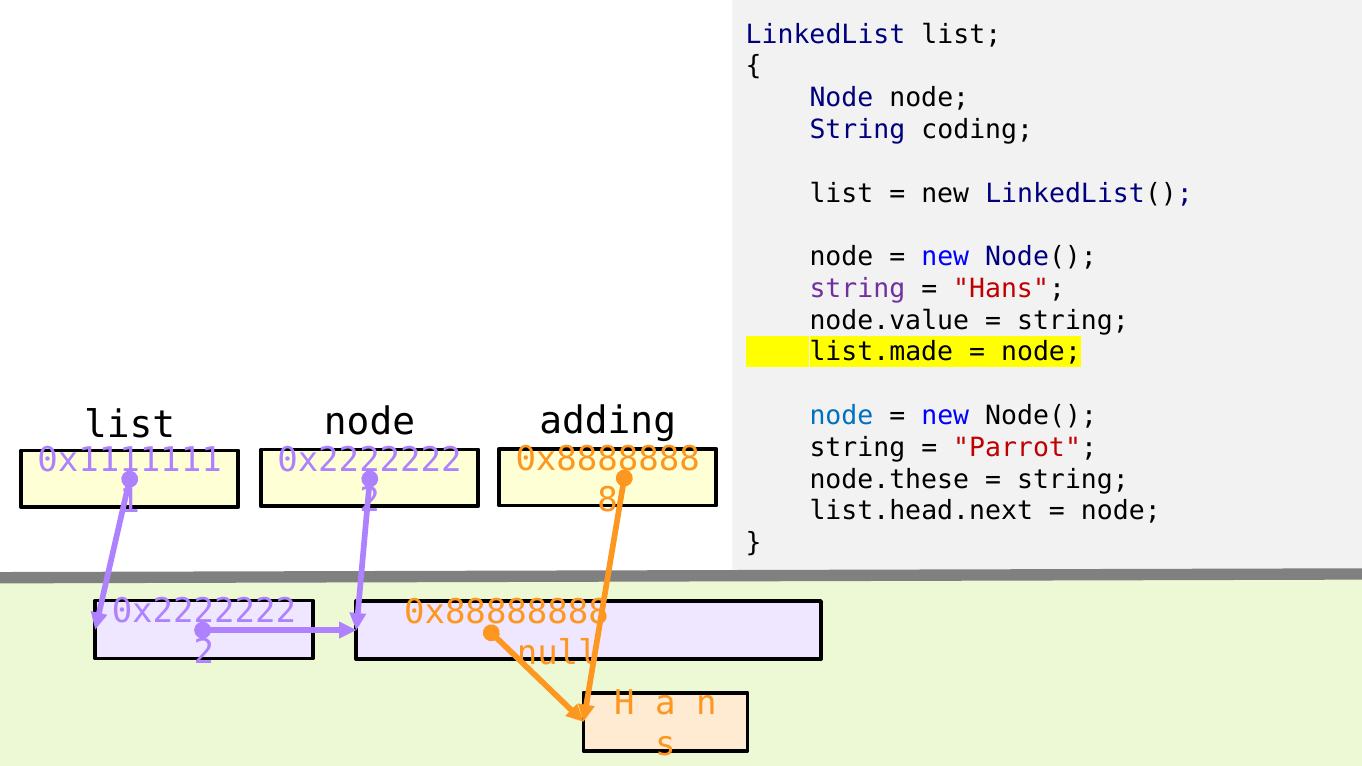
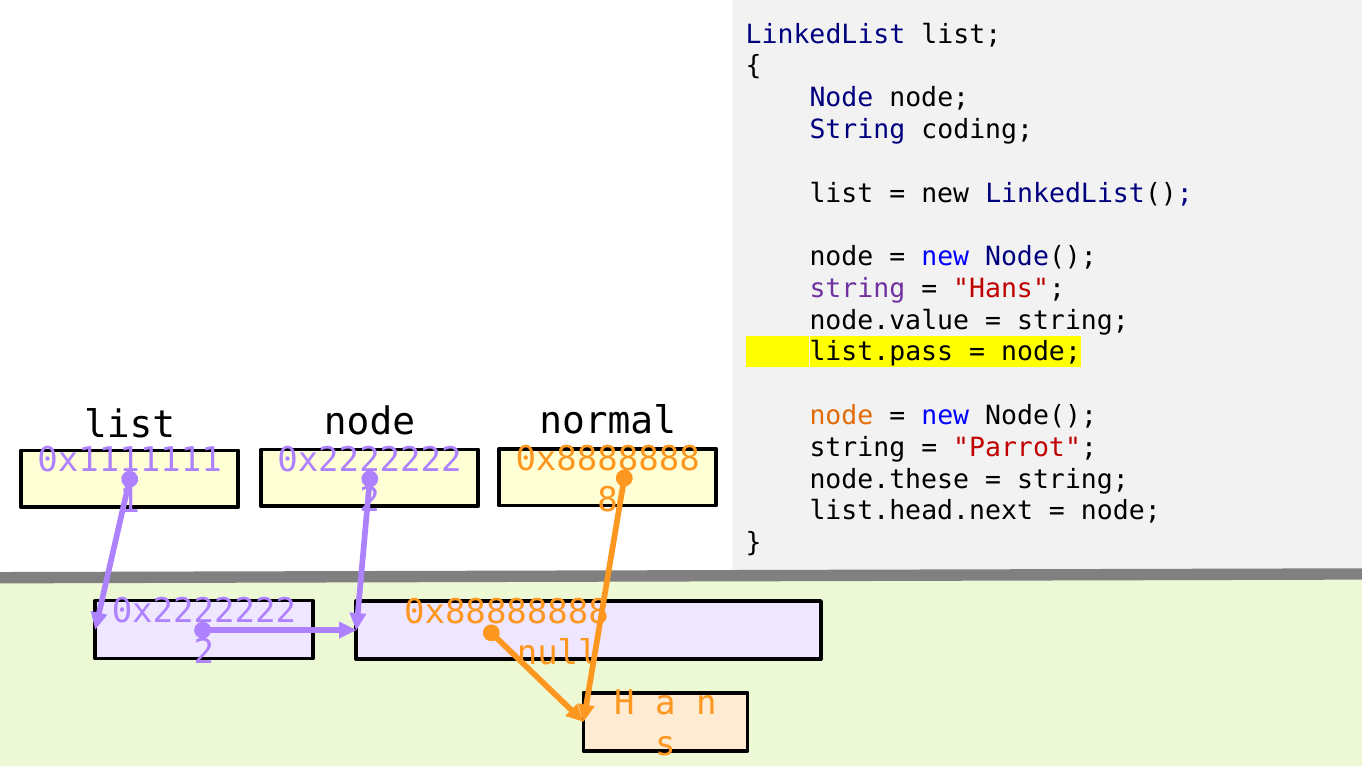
list.made: list.made -> list.pass (881, 352)
node colour: blue -> orange (841, 416)
adding: adding -> normal (608, 421)
